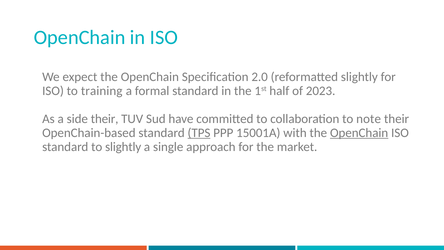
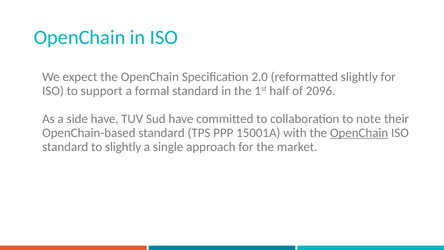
training: training -> support (102, 91)
2023: 2023 -> 2096 (321, 91)
side their: their -> have (105, 119)
TPS underline: present -> none (199, 133)
